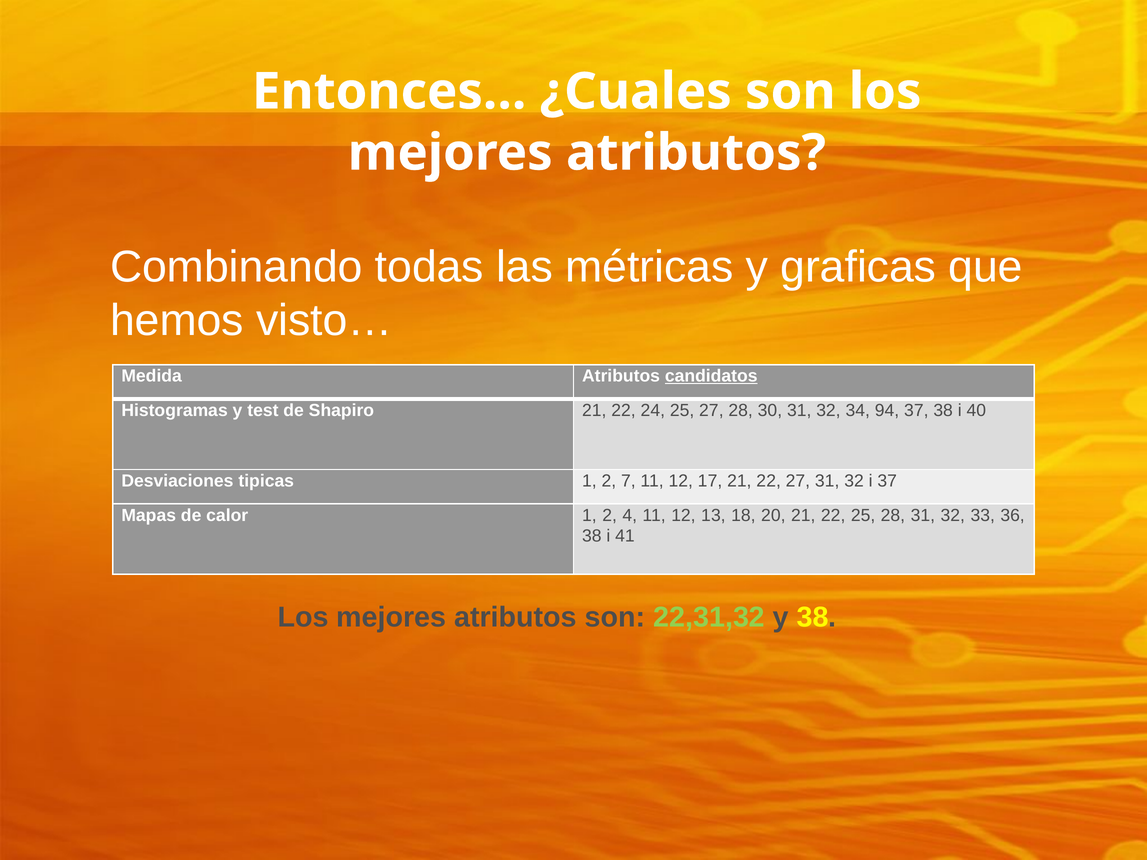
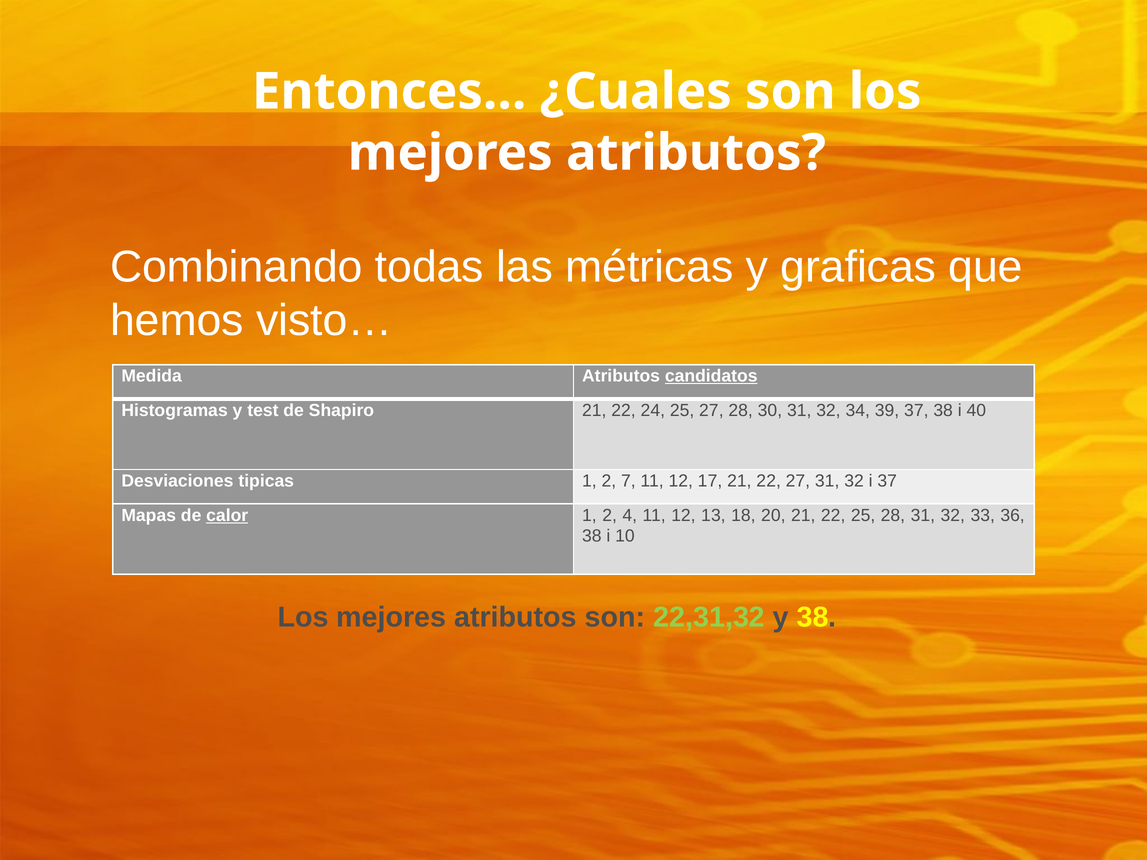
94: 94 -> 39 (887, 411)
calor underline: none -> present (227, 515)
41: 41 -> 10 (625, 536)
